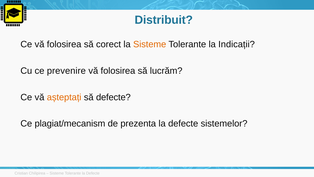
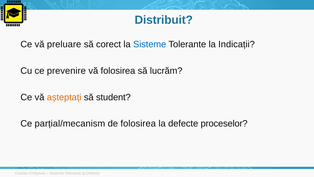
folosirea: folosirea -> preluare (64, 44)
Sisteme colour: orange -> blue (150, 44)
să defecte: defecte -> student (113, 97)
plagiat/mecanism: plagiat/mecanism -> parțial/mecanism (70, 123)
de prezenta: prezenta -> folosirea (138, 123)
sistemelor: sistemelor -> proceselor (224, 123)
